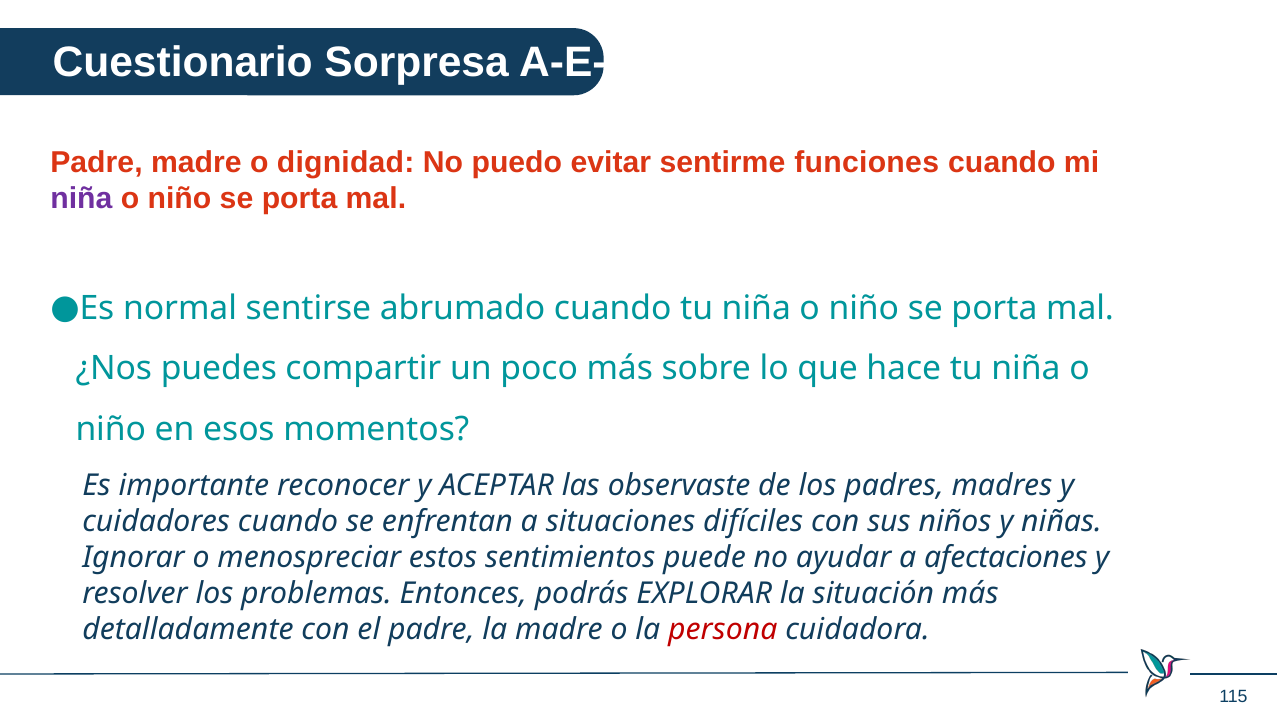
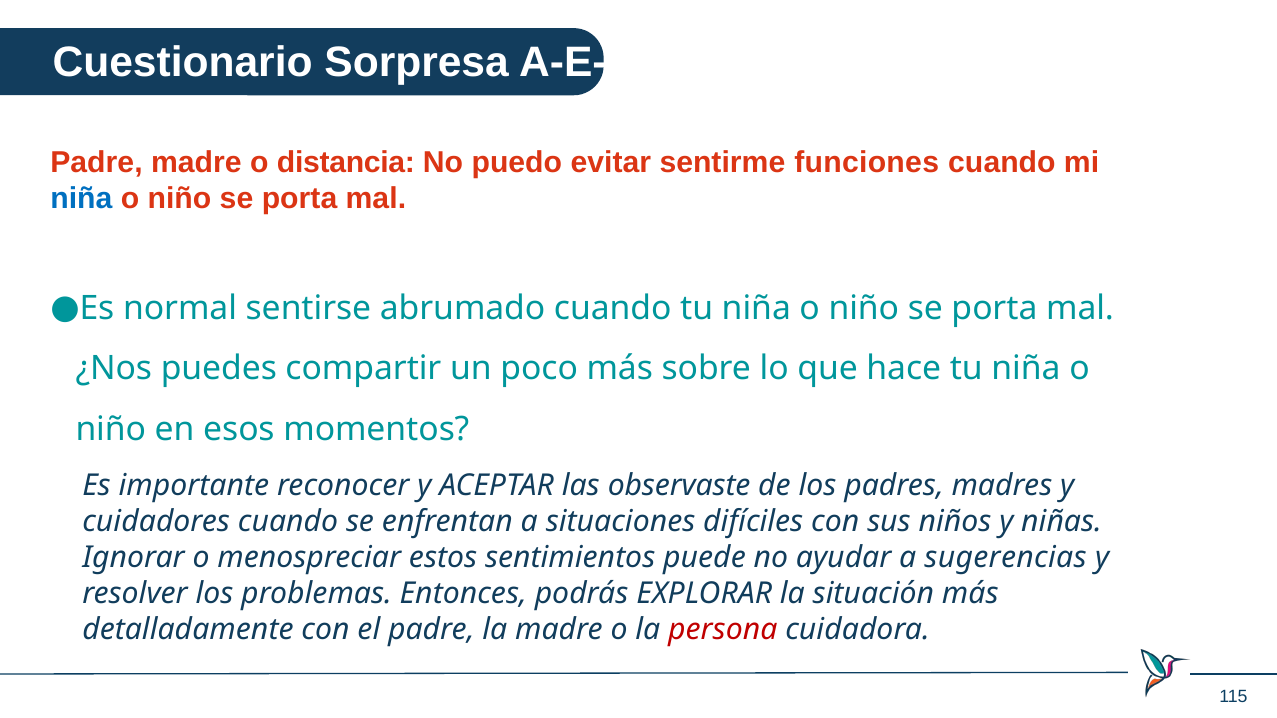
dignidad: dignidad -> distancia (346, 162)
niña colour: purple -> blue (81, 198)
afectaciones: afectaciones -> sugerencias (1006, 558)
